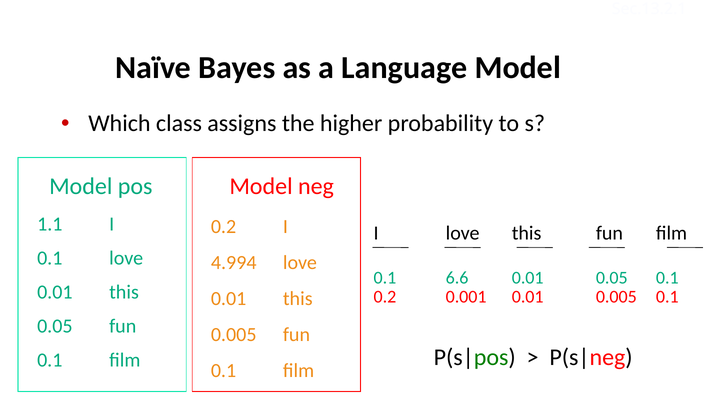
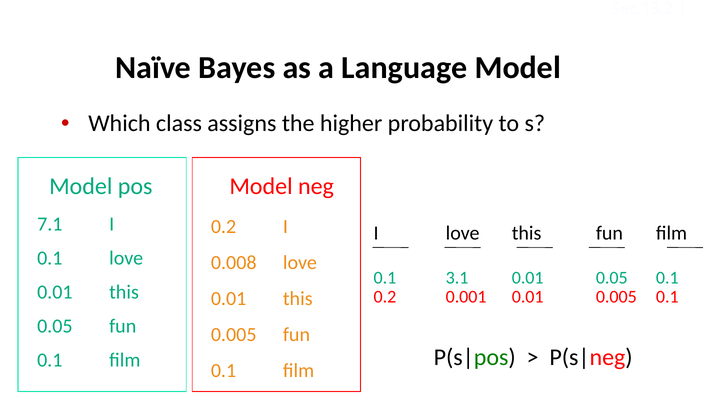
1.1: 1.1 -> 7.1 (50, 224)
4.994: 4.994 -> 0.008 (234, 263)
6.6: 6.6 -> 3.1 (457, 278)
